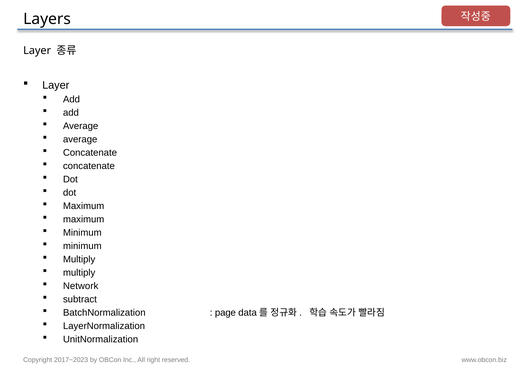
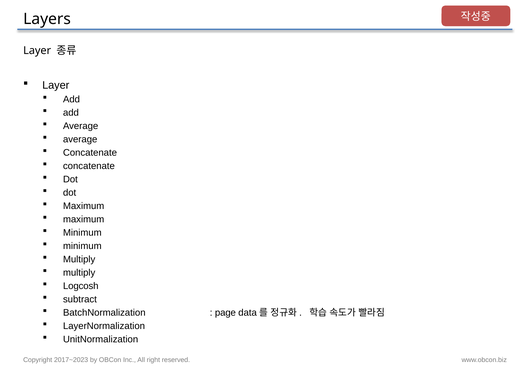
Network: Network -> Logcosh (81, 286)
